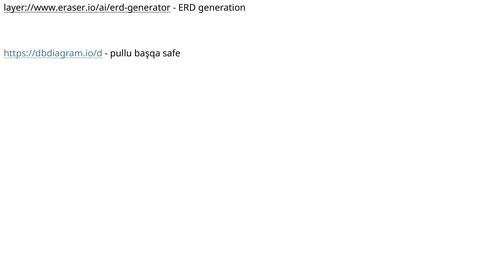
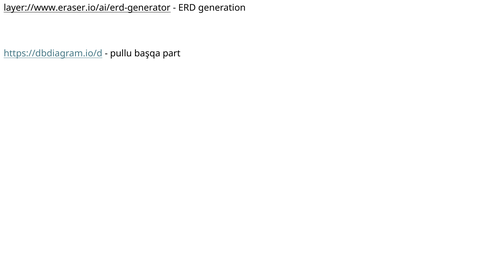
safe: safe -> part (172, 54)
